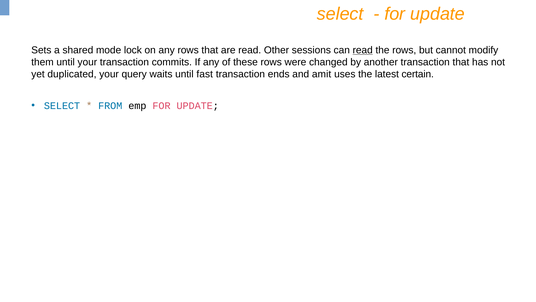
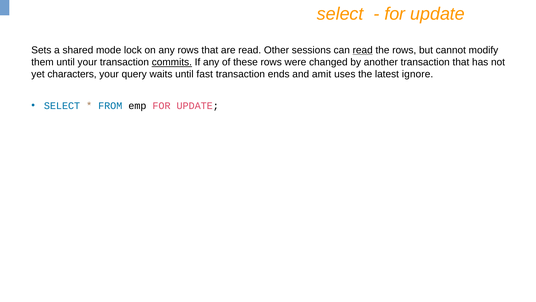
commits underline: none -> present (172, 62)
duplicated: duplicated -> characters (72, 74)
certain: certain -> ignore (418, 74)
